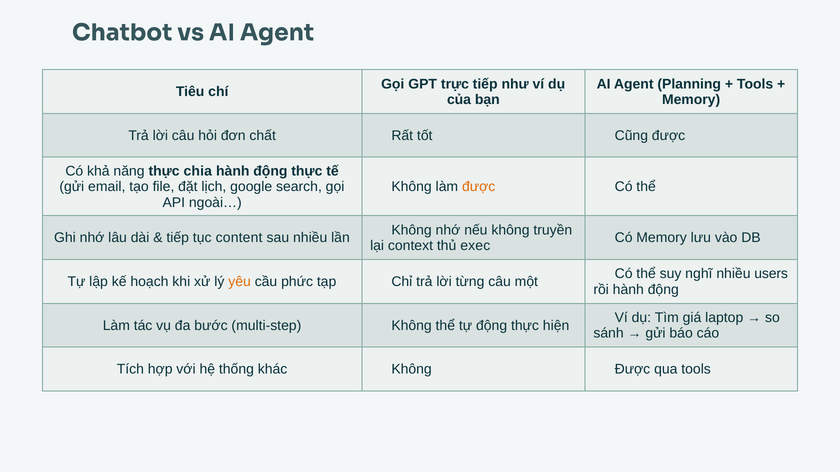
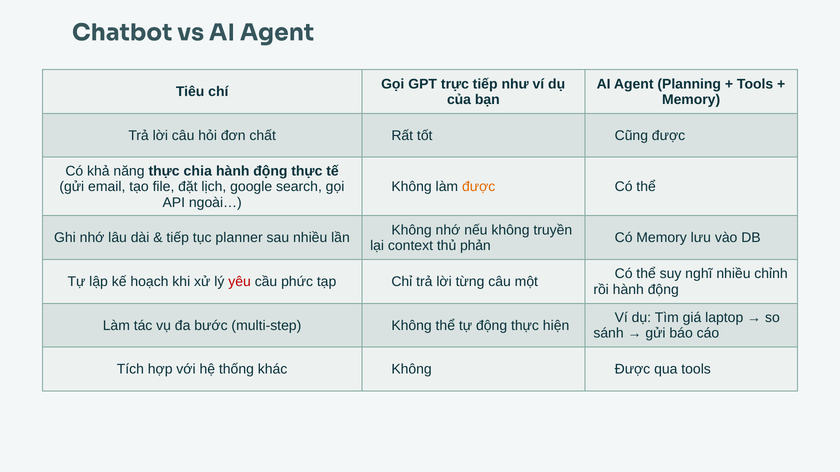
content: content -> planner (239, 238)
exec: exec -> phản (475, 246)
users: users -> chỉnh (771, 274)
yêu colour: orange -> red (240, 282)
